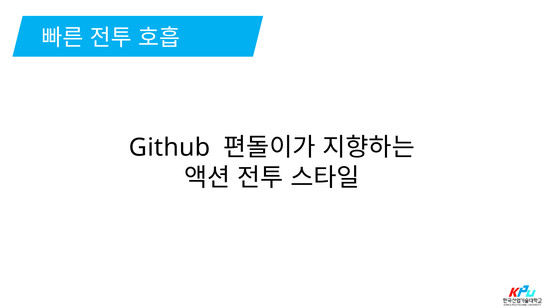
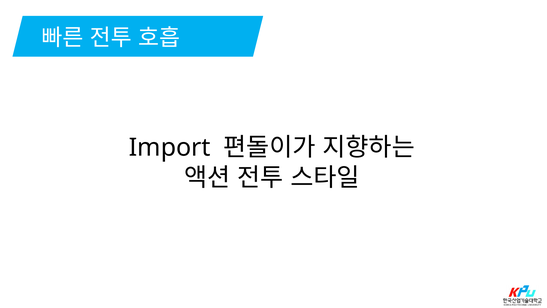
Github: Github -> Import (170, 148)
